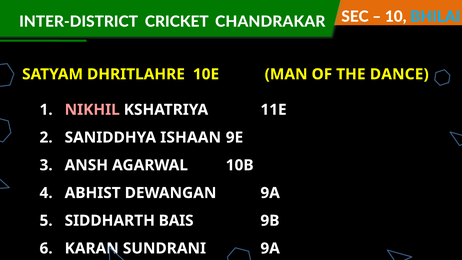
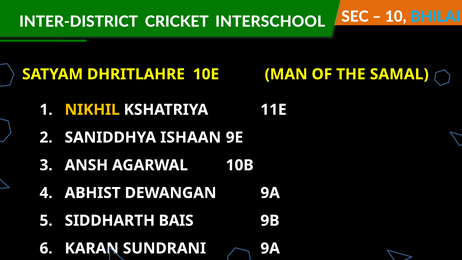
CHANDRAKAR: CHANDRAKAR -> INTERSCHOOL (270, 22)
DANCE: DANCE -> SAMAL (399, 74)
NIKHIL colour: pink -> yellow (92, 110)
